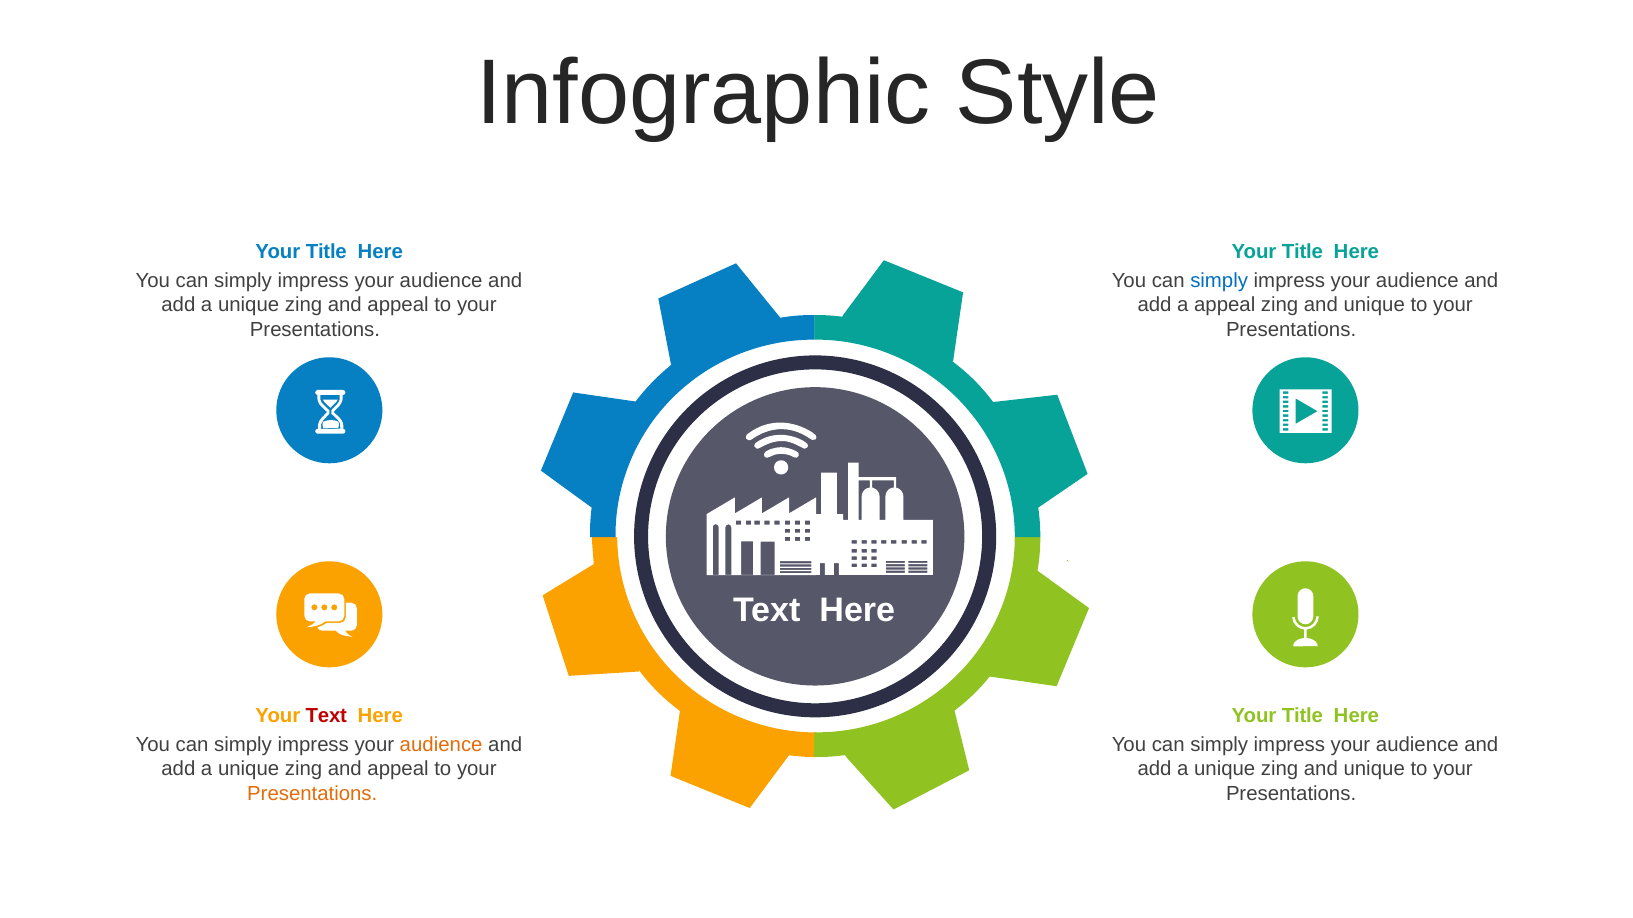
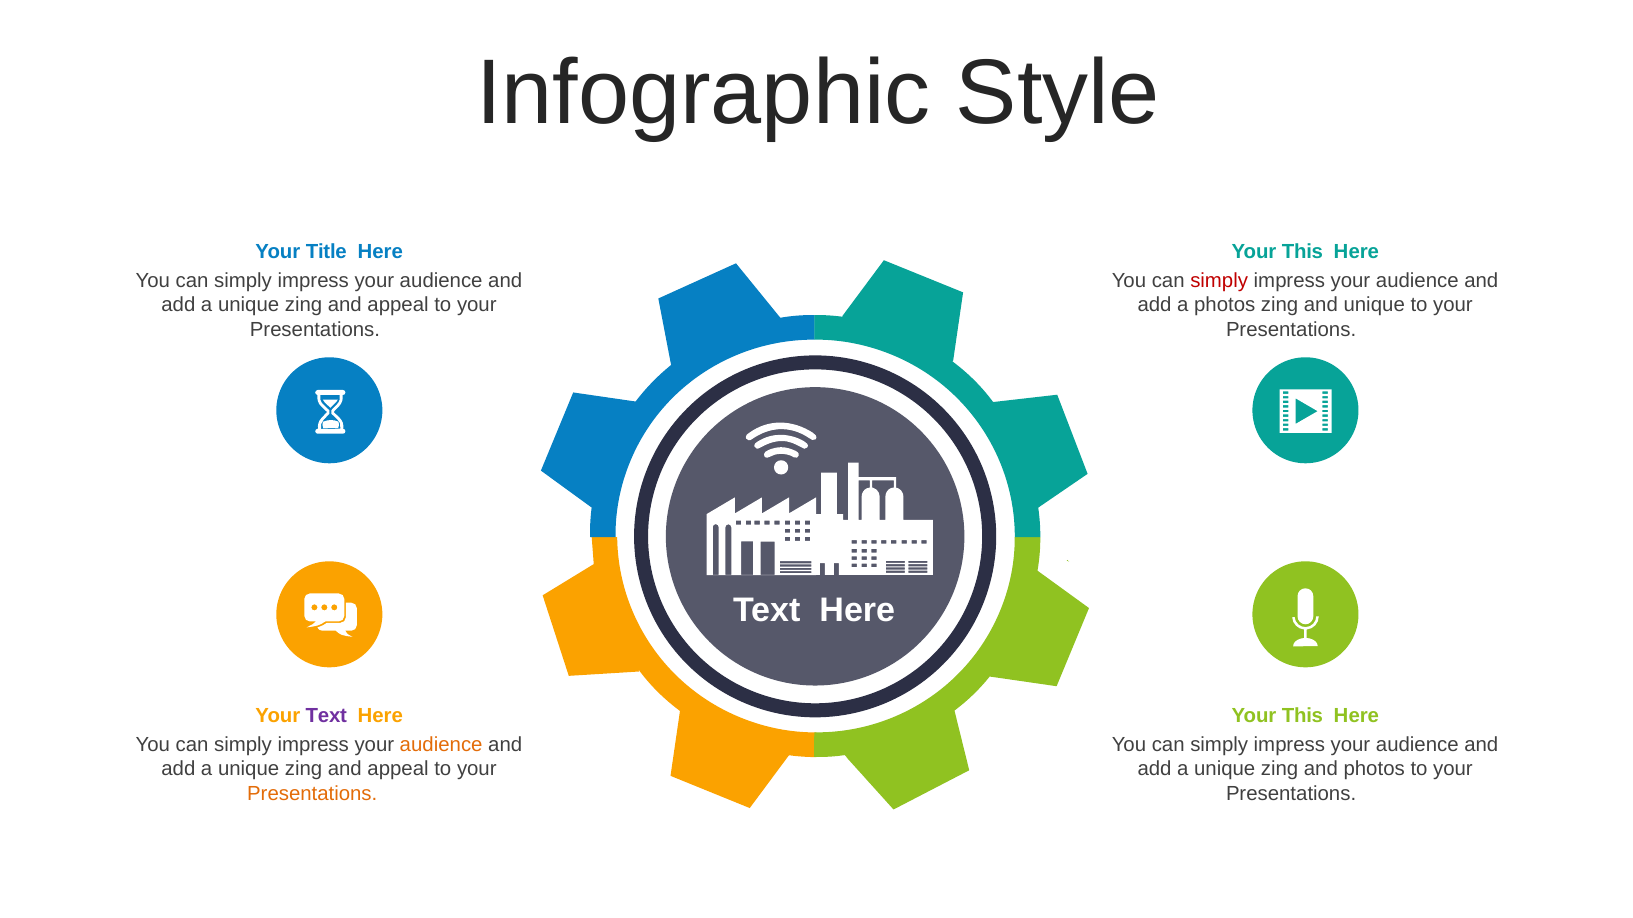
Title: Title -> This (1302, 252)
simply colour: blue -> red (1219, 281)
a appeal: appeal -> photos (1225, 305)
Text colour: red -> purple (326, 716)
Title: Title -> This (1302, 716)
unique zing and unique: unique -> photos (1374, 769)
